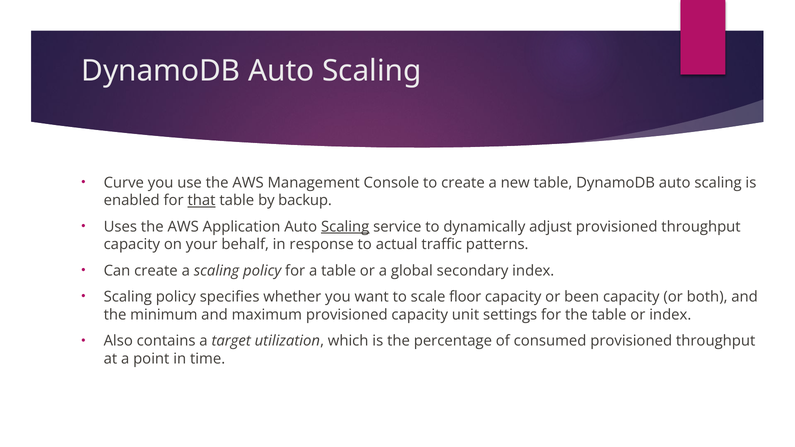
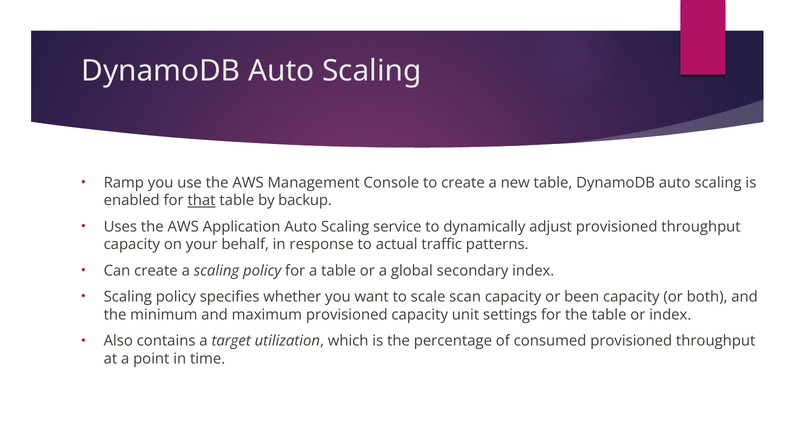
Curve: Curve -> Ramp (124, 183)
Scaling underline: present -> none (345, 227)
floor: floor -> scan (465, 297)
